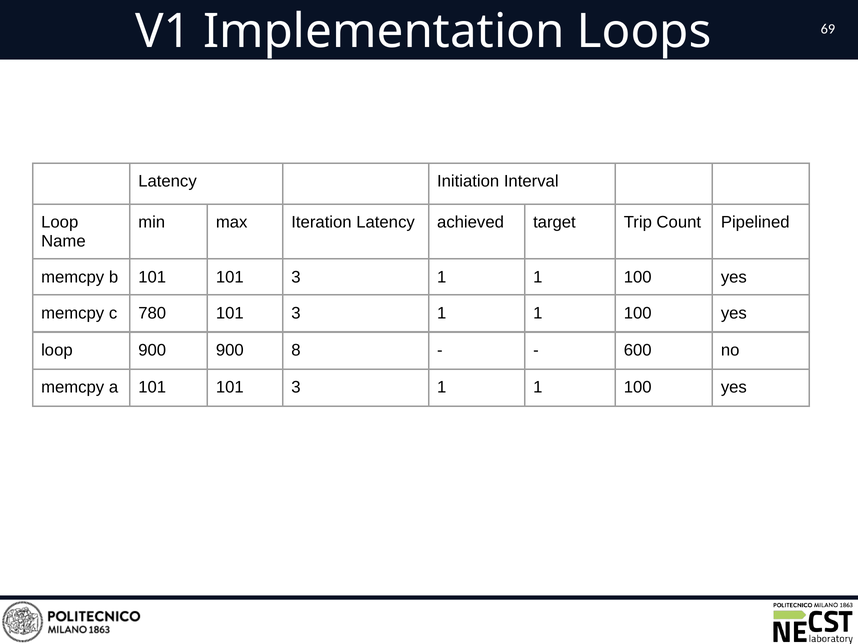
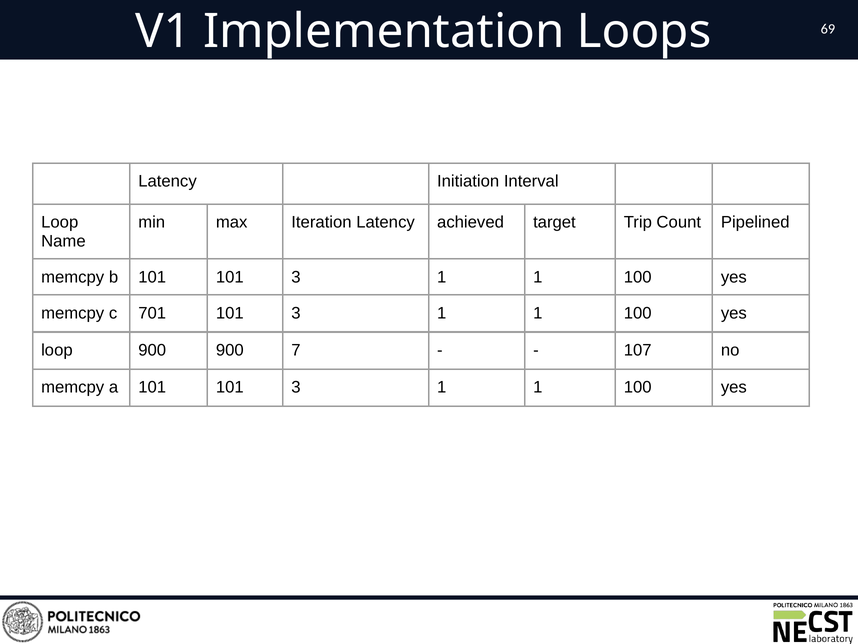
780: 780 -> 701 (152, 313)
8: 8 -> 7 (296, 350)
600: 600 -> 107 (638, 350)
